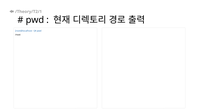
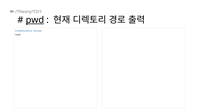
pwd underline: none -> present (35, 20)
